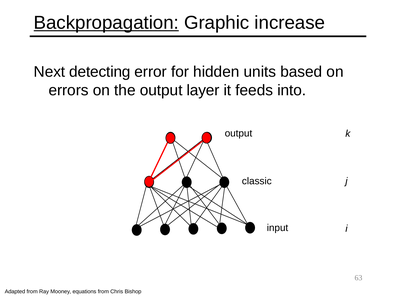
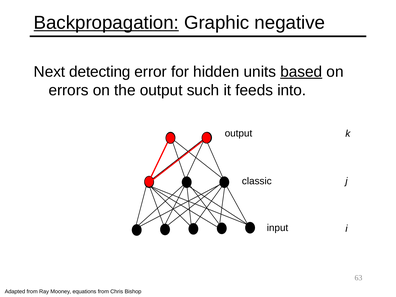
increase: increase -> negative (290, 23)
based underline: none -> present (301, 72)
layer: layer -> such (203, 90)
